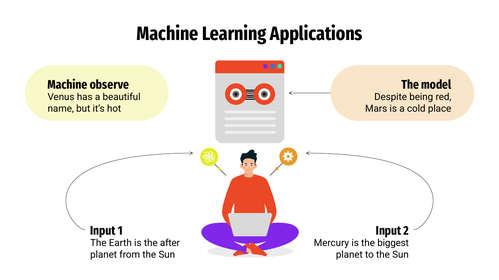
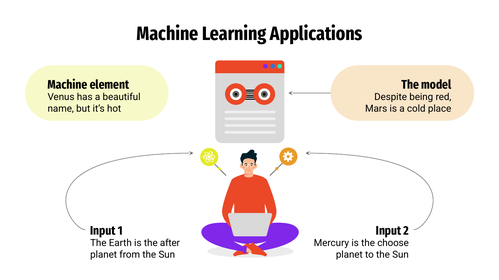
observe: observe -> element (109, 85)
biggest: biggest -> choose (393, 244)
